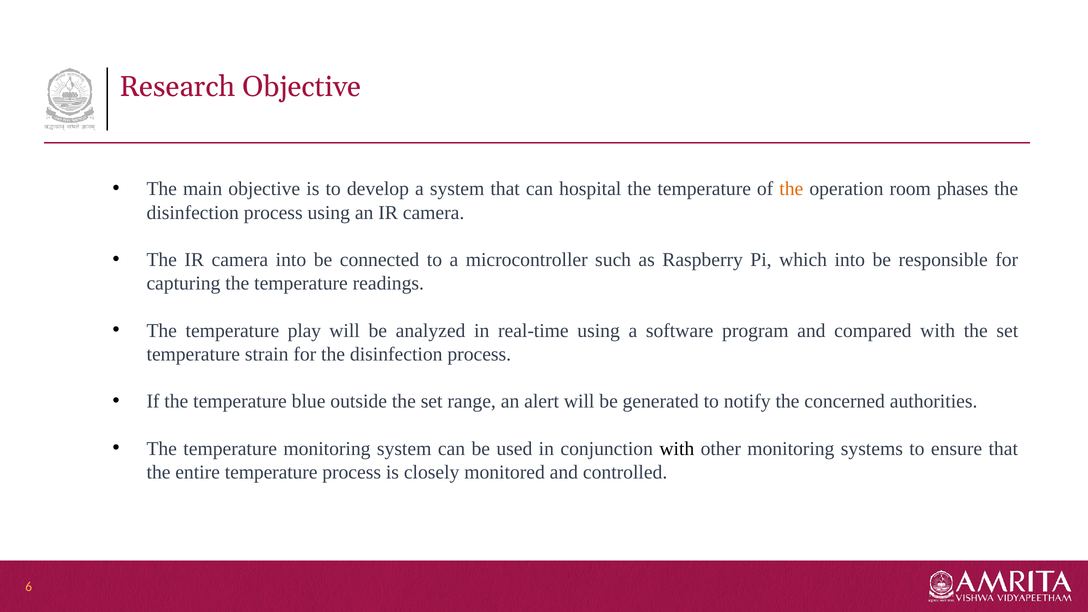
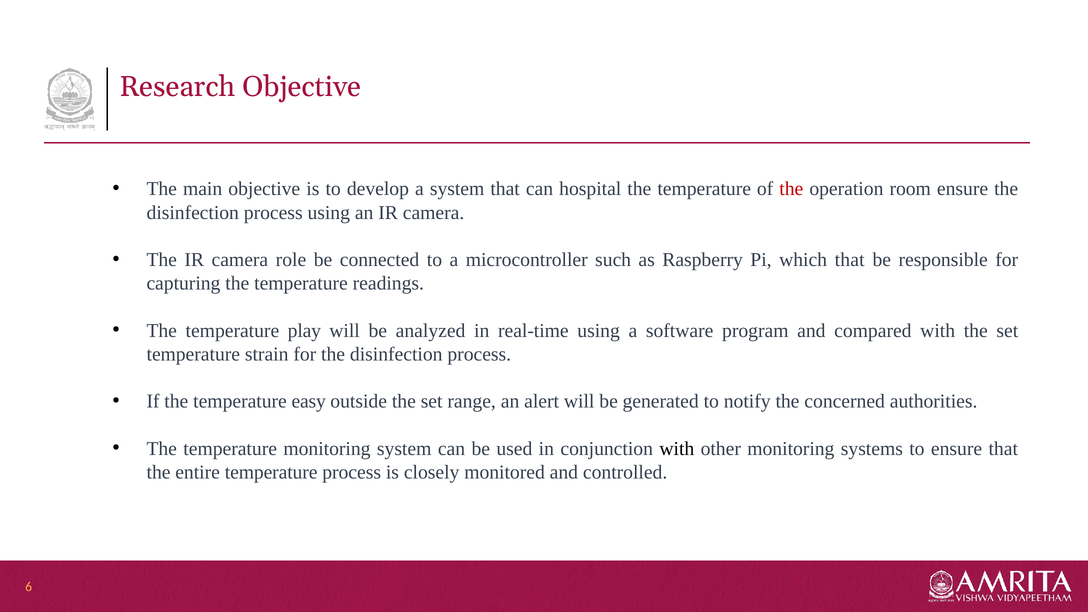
the colour: orange -> red (791, 189)
room phases: phases -> ensure (963, 189)
camera into: into -> role (291, 260)
which into: into -> that (850, 260)
blue: blue -> easy (309, 401)
